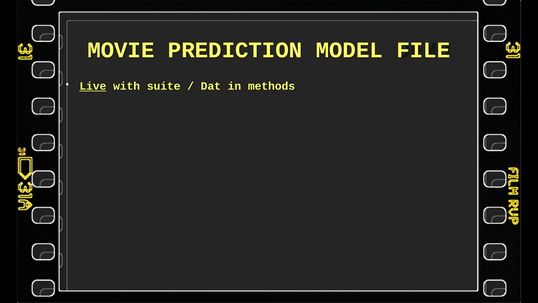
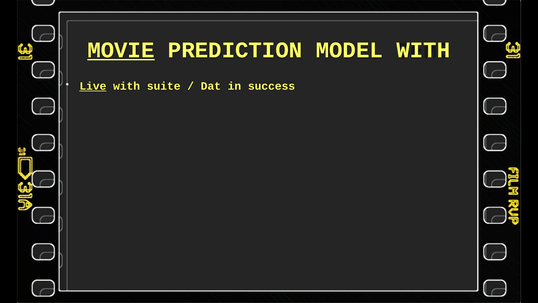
MOVIE underline: none -> present (121, 50)
MODEL FILE: FILE -> WITH (423, 50)
methods: methods -> success (272, 86)
